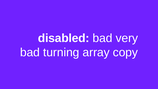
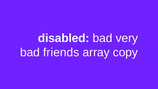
turning: turning -> friends (61, 52)
